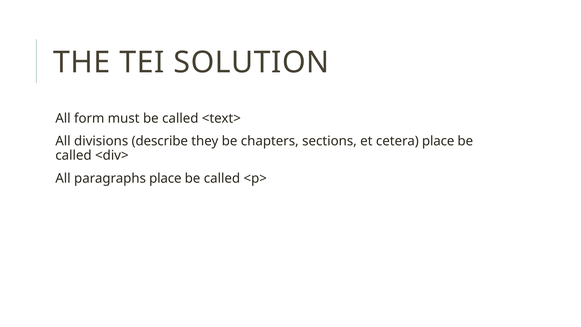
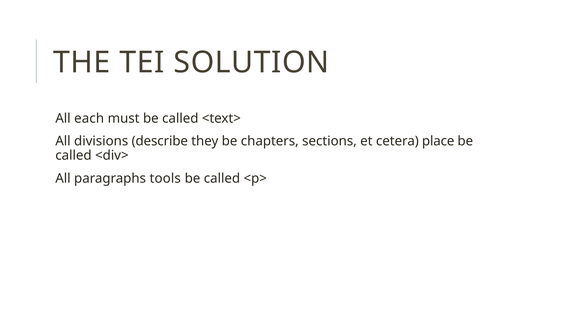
form: form -> each (89, 118)
paragraphs place: place -> tools (165, 178)
